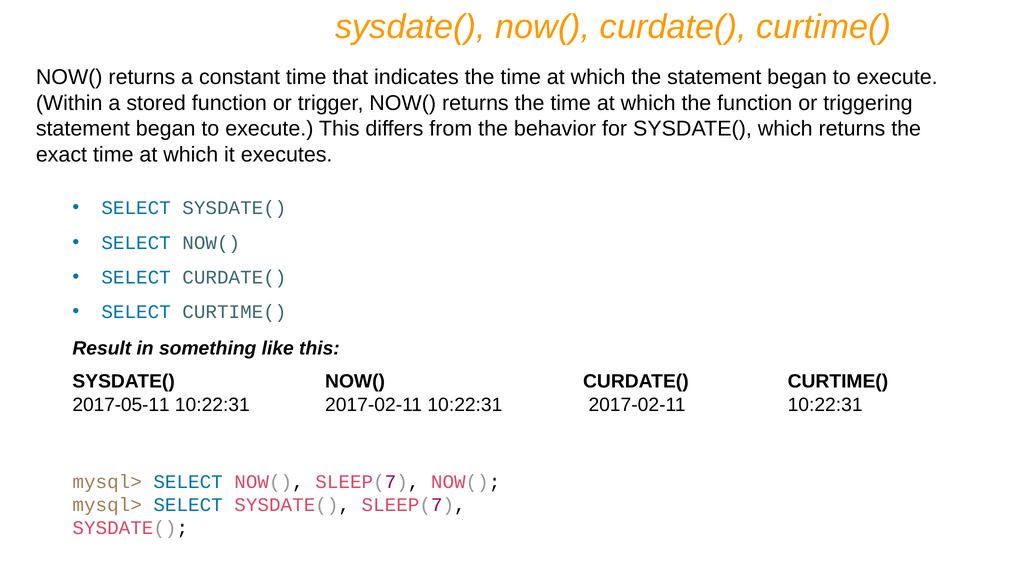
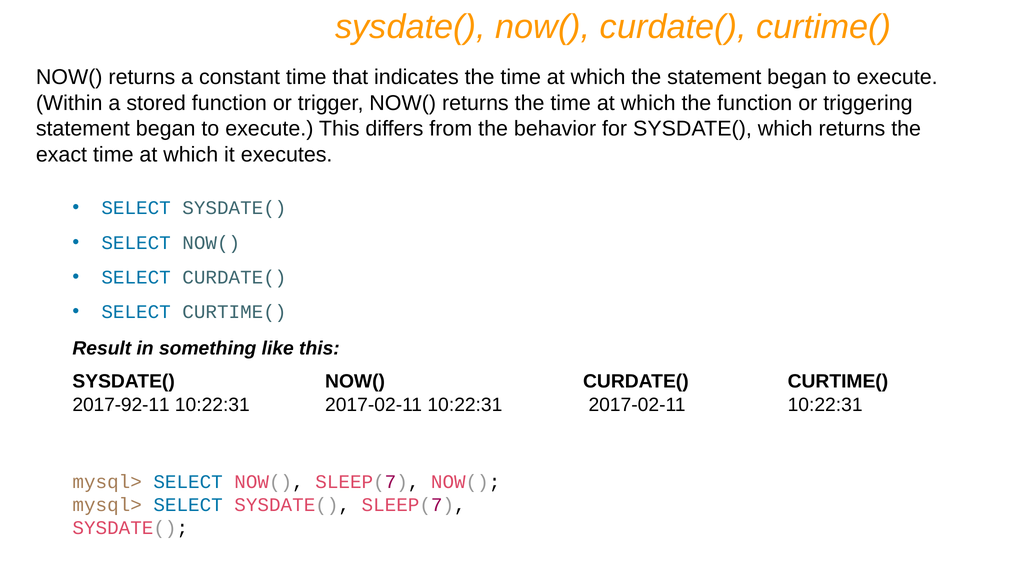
2017-05-11: 2017-05-11 -> 2017-92-11 (121, 405)
